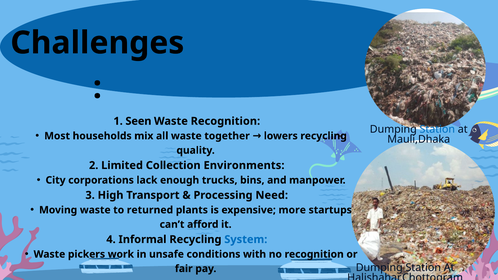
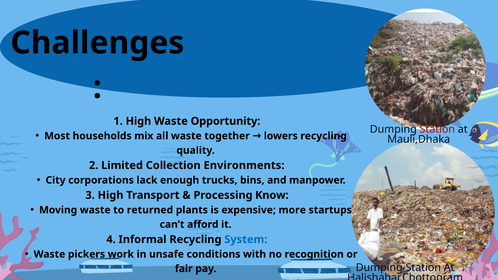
1 Seen: Seen -> High (138, 121)
Waste Recognition: Recognition -> Opportunity (225, 121)
Station colour: blue -> red (437, 129)
Need: Need -> Know (272, 195)
